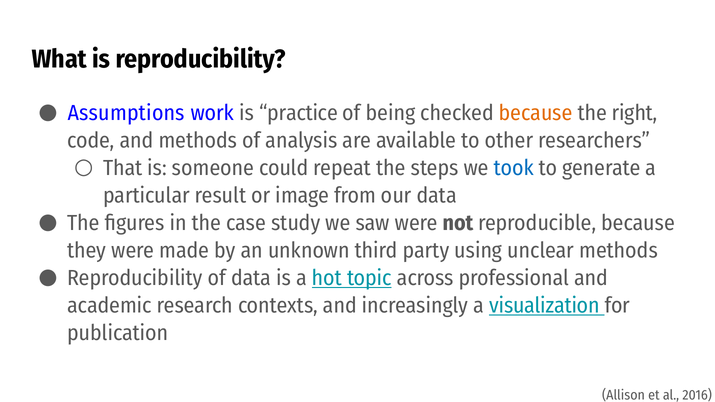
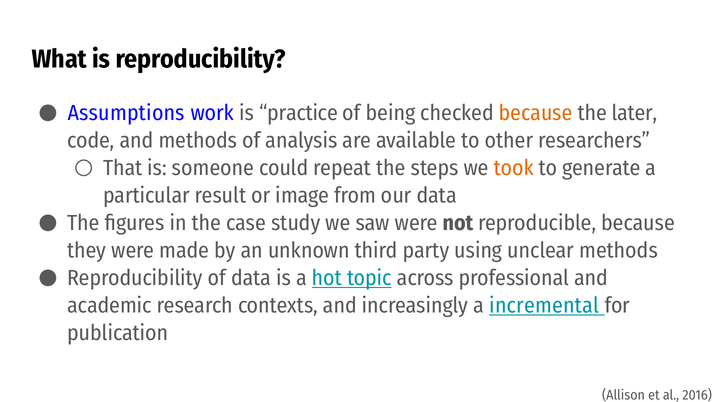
right: right -> later (635, 113)
took colour: blue -> orange (514, 168)
visualization: visualization -> incremental (544, 306)
